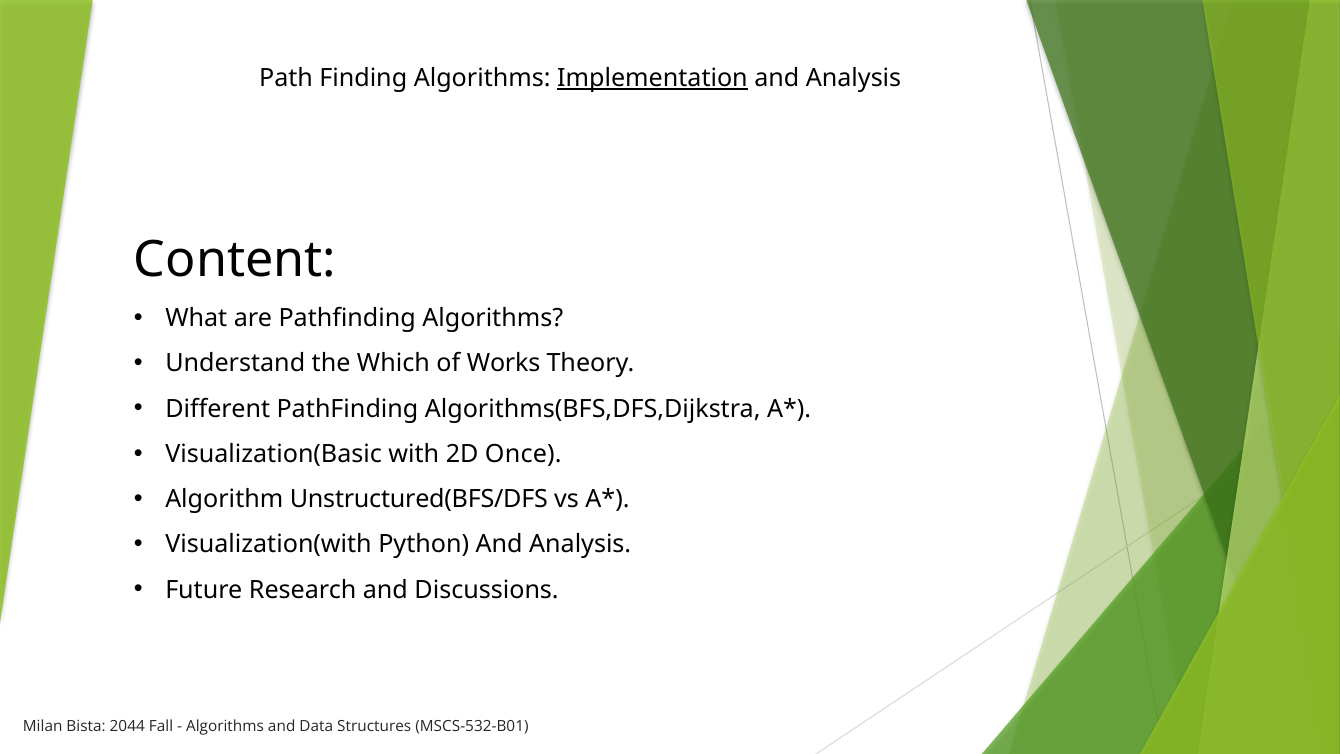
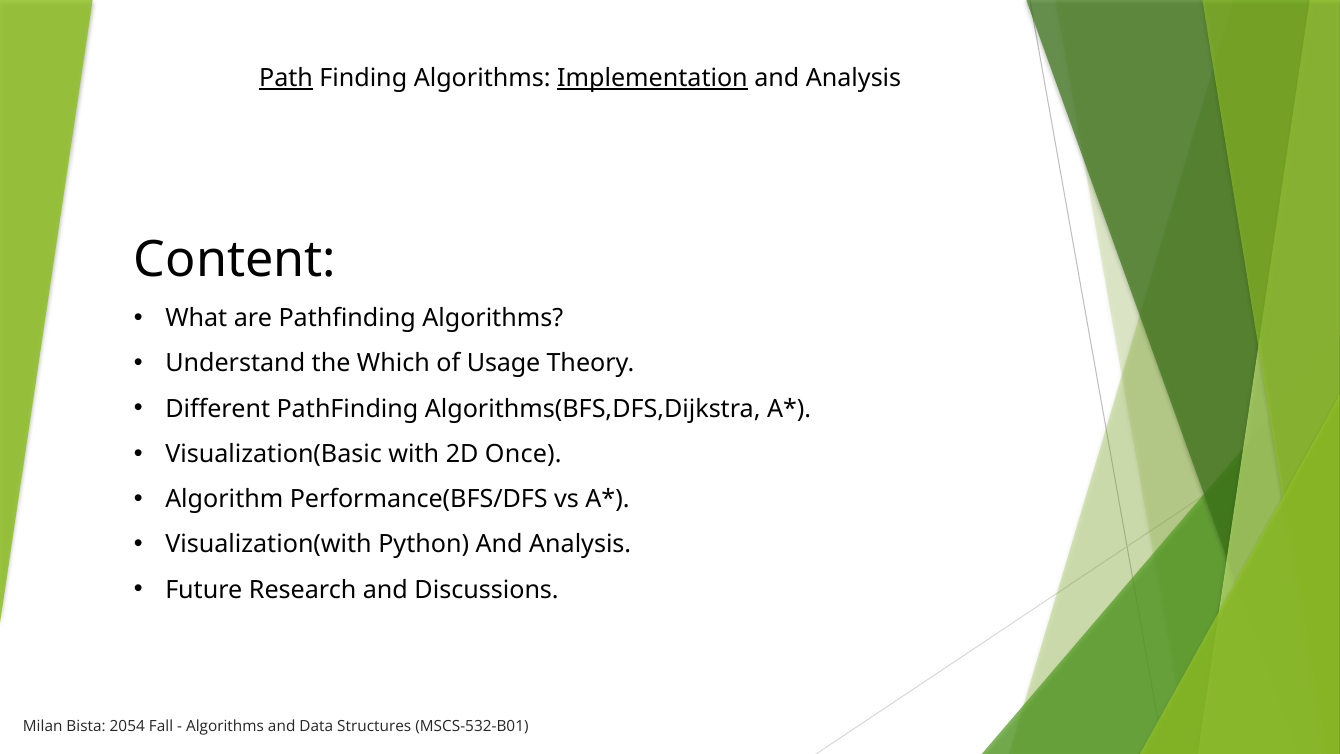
Path underline: none -> present (286, 78)
Works: Works -> Usage (504, 363)
Unstructured(BFS/DFS: Unstructured(BFS/DFS -> Performance(BFS/DFS (419, 499)
2044: 2044 -> 2054 (127, 726)
